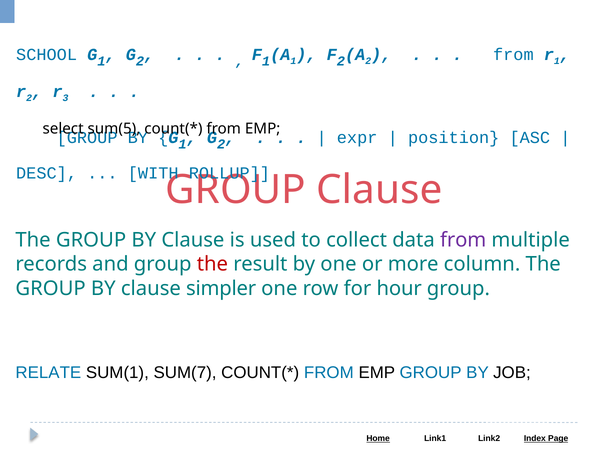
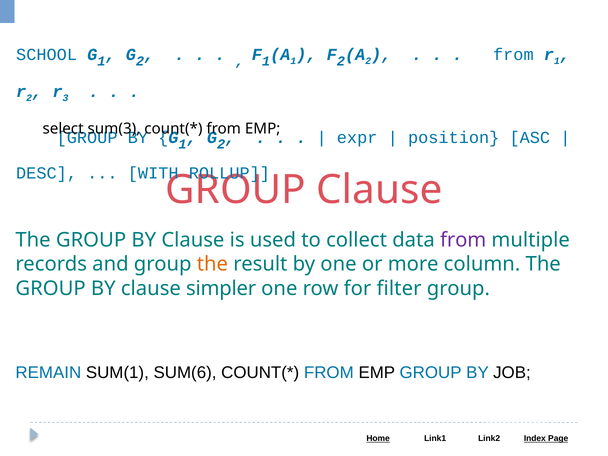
sum(5: sum(5 -> sum(3 (114, 129)
the colour: red -> orange (212, 264)
hour: hour -> filter (399, 288)
RELATE: RELATE -> REMAIN (48, 373)
SUM(7: SUM(7 -> SUM(6 (185, 373)
